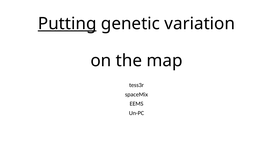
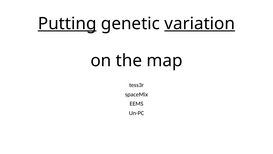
variation underline: none -> present (200, 24)
